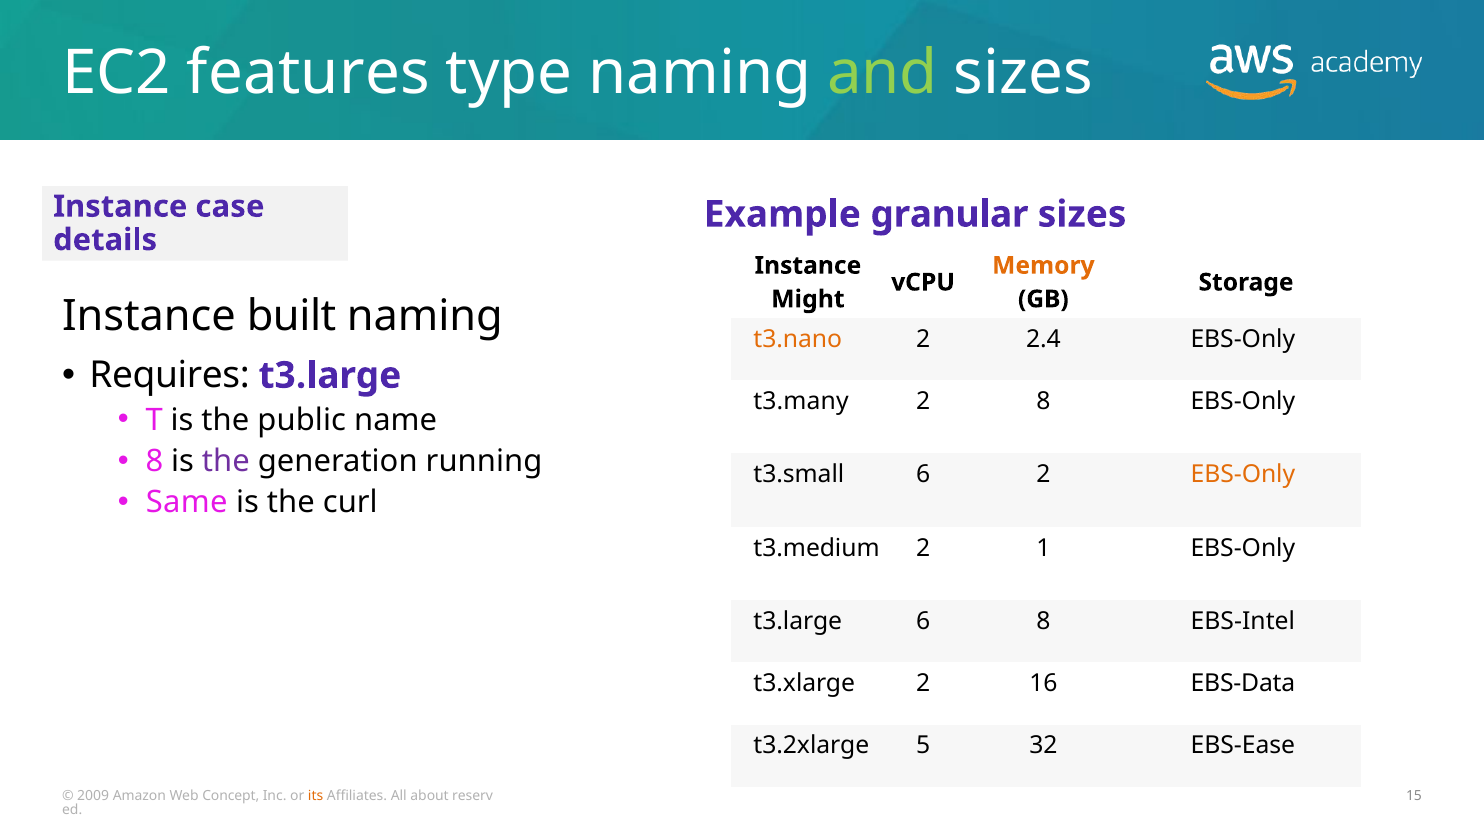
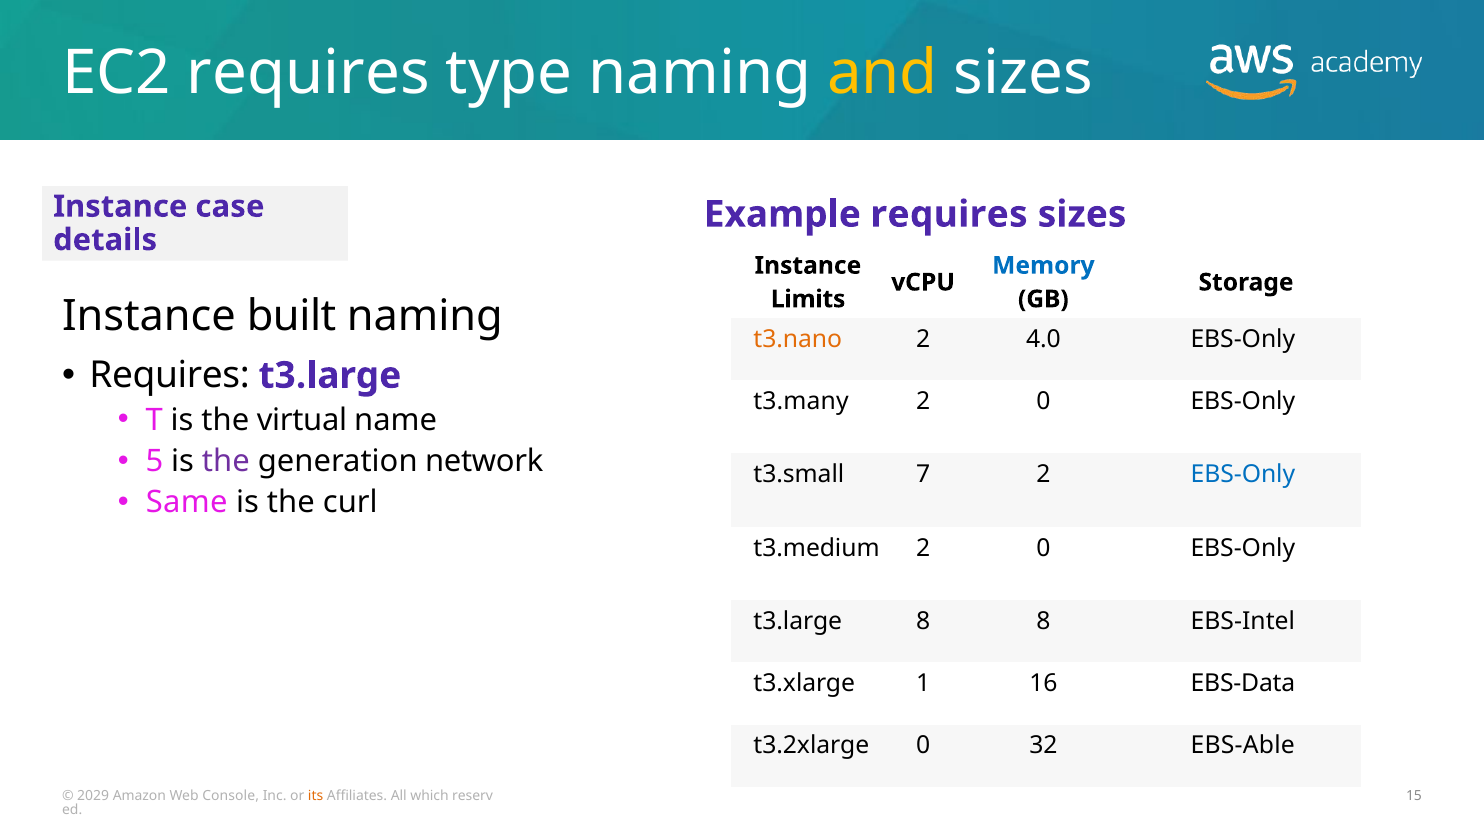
EC2 features: features -> requires (308, 73)
and colour: light green -> yellow (883, 73)
Example granular: granular -> requires (949, 214)
Memory colour: orange -> blue (1043, 265)
Might: Might -> Limits (808, 299)
2.4: 2.4 -> 4.0 (1043, 339)
8: 8 -> 0 (1043, 401)
public: public -> virtual (302, 420)
8: 8 -> 5 (154, 461)
running: running -> network (484, 461)
t3.small 6: 6 -> 7 (923, 474)
EBS-Only colour: orange -> blue (1243, 474)
t3.medium 2 1: 1 -> 0 (1043, 548)
t3.large 6: 6 -> 8 (923, 622)
t3.xlarge 2: 2 -> 1 (923, 684)
t3.2xlarge 5: 5 -> 0 (923, 746)
EBS-Ease: EBS-Ease -> EBS-Able (1243, 746)
2009: 2009 -> 2029 (93, 796)
Concept: Concept -> Console (231, 796)
about: about -> which (430, 796)
